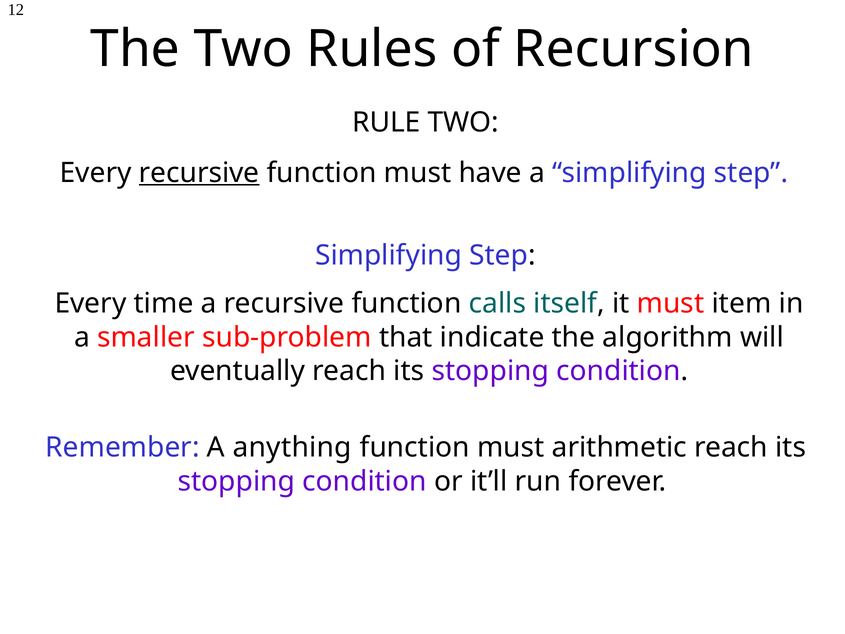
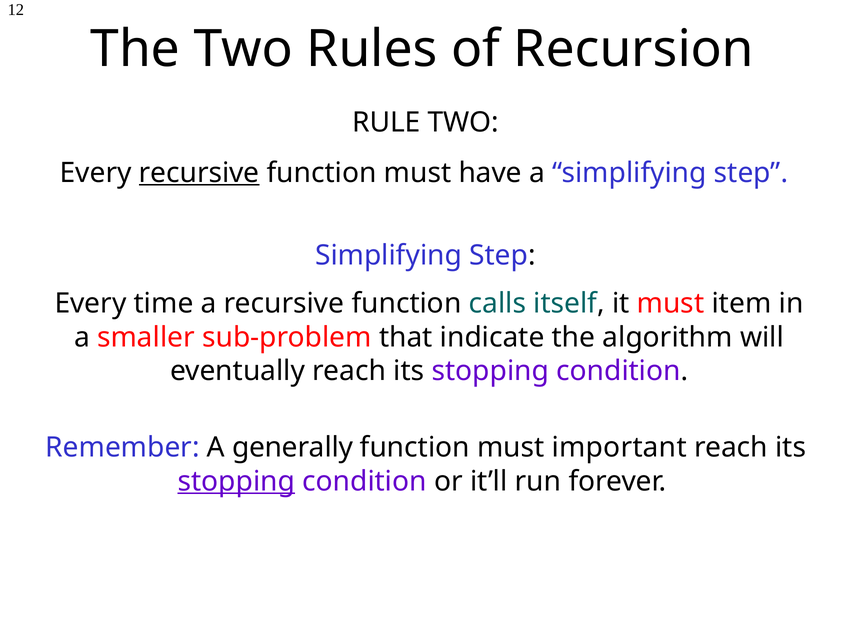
anything: anything -> generally (293, 447)
arithmetic: arithmetic -> important (619, 447)
stopping underline: none -> present (236, 481)
